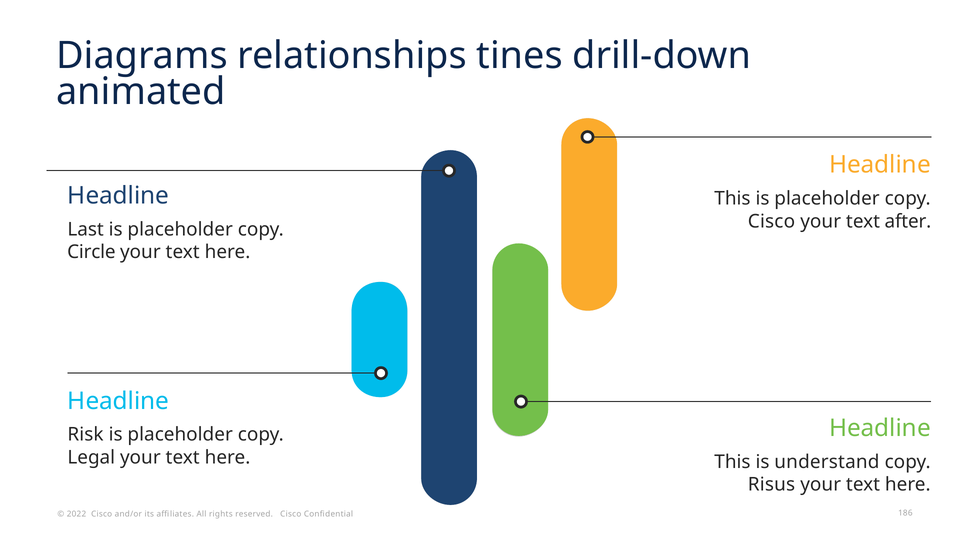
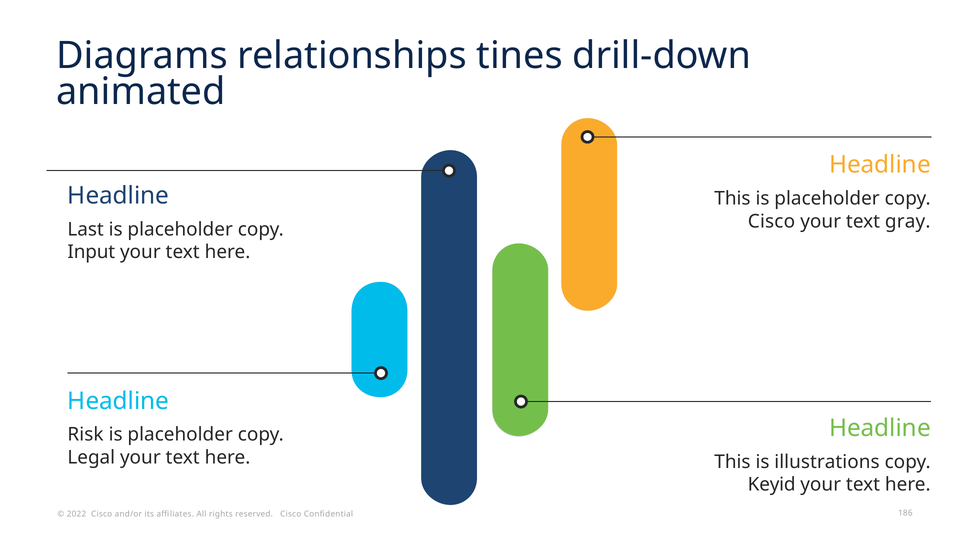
after: after -> gray (908, 221)
Circle: Circle -> Input (91, 252)
understand: understand -> illustrations (827, 462)
Risus: Risus -> Keyid (772, 485)
